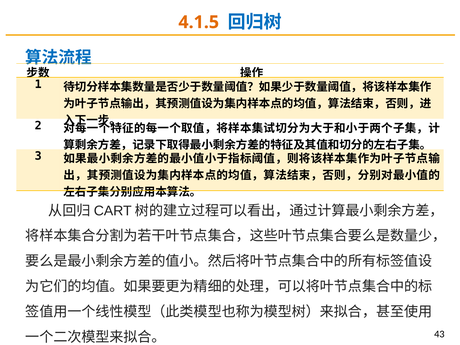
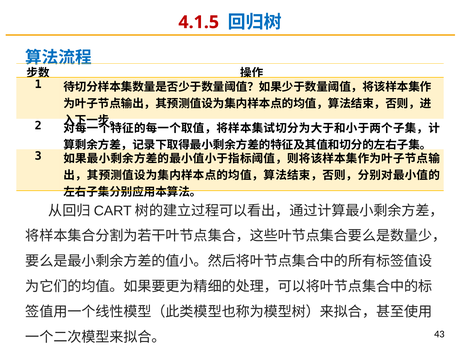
4.1.5 colour: orange -> red (199, 22)
